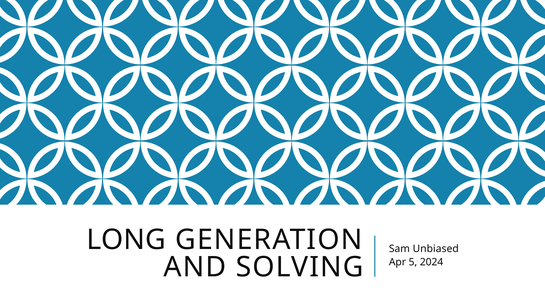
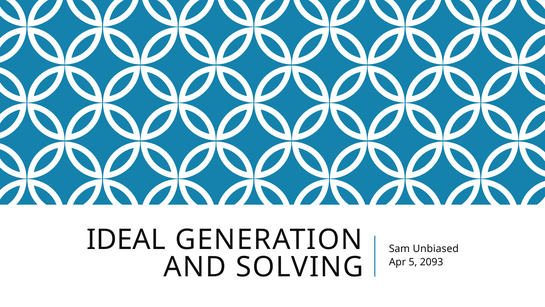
LONG: LONG -> IDEAL (126, 240)
2024: 2024 -> 2093 (432, 262)
